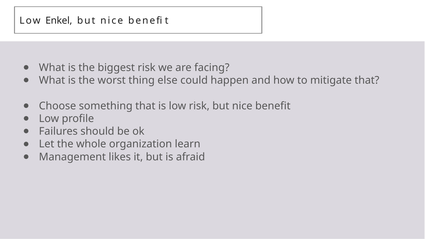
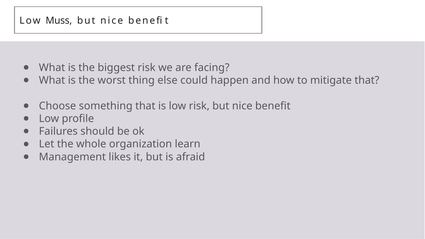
Enkel: Enkel -> Muss (59, 21)
